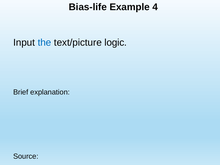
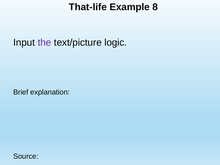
Bias-life: Bias-life -> That-life (88, 7)
4: 4 -> 8 (155, 7)
the colour: blue -> purple (44, 42)
